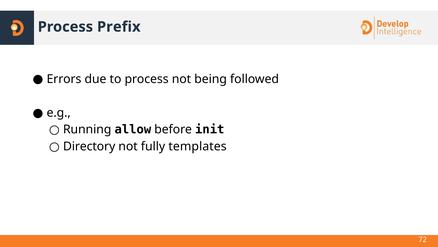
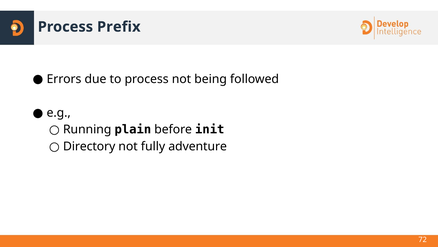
allow: allow -> plain (133, 129)
templates: templates -> adventure (198, 146)
